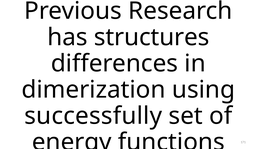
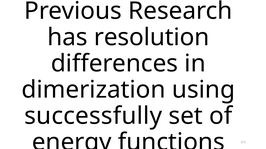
structures: structures -> resolution (152, 37)
